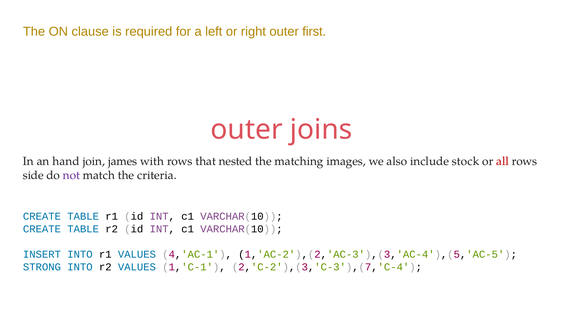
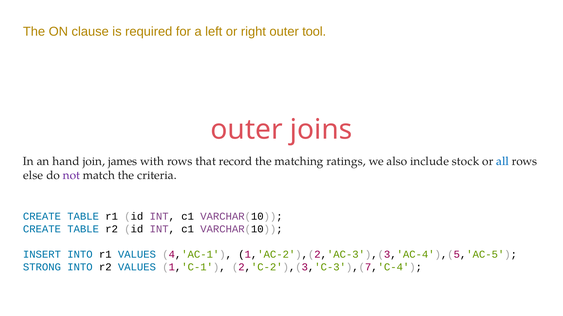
first: first -> tool (314, 32)
nested: nested -> record (236, 162)
images: images -> ratings (346, 162)
all colour: red -> blue (503, 162)
side: side -> else (33, 176)
